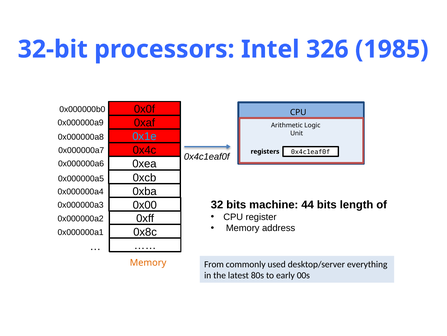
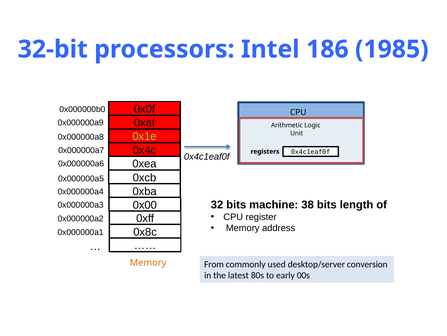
326: 326 -> 186 (327, 49)
0x1e colour: light blue -> light green (144, 136)
44: 44 -> 38 (308, 204)
everything: everything -> conversion (367, 264)
